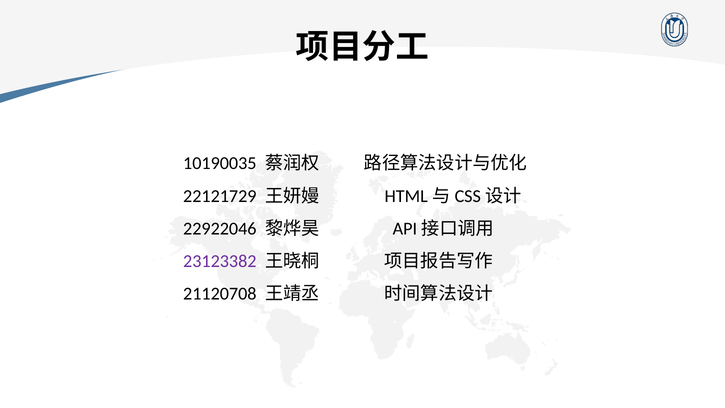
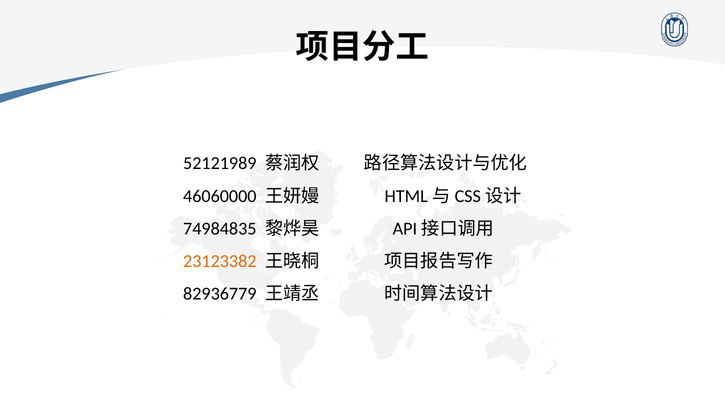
10190035: 10190035 -> 52121989 (220, 163)
22121729: 22121729 -> 46060000 (220, 196)
22922046: 22922046 -> 74984835 (220, 229)
23123382 colour: purple -> orange (220, 261)
21120708: 21120708 -> 82936779 (220, 294)
